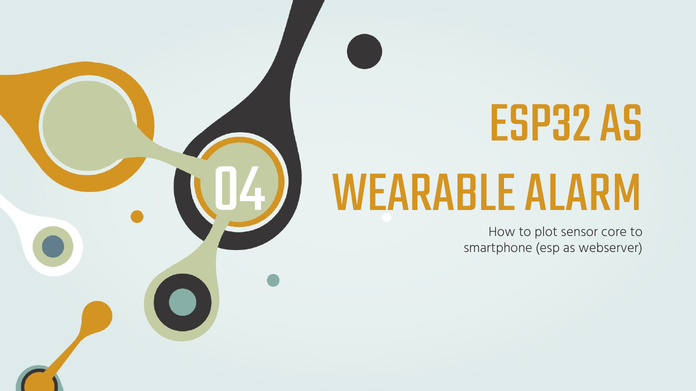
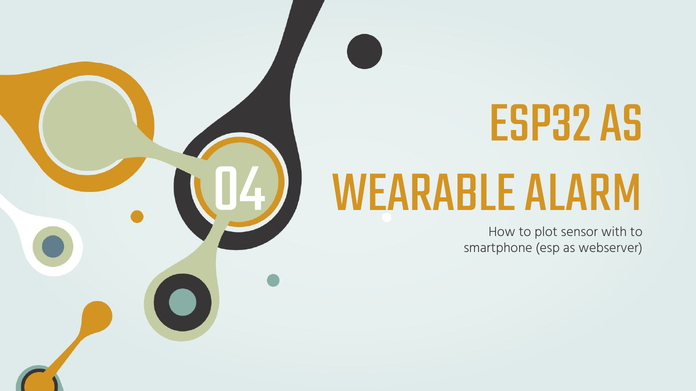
core: core -> with (614, 232)
